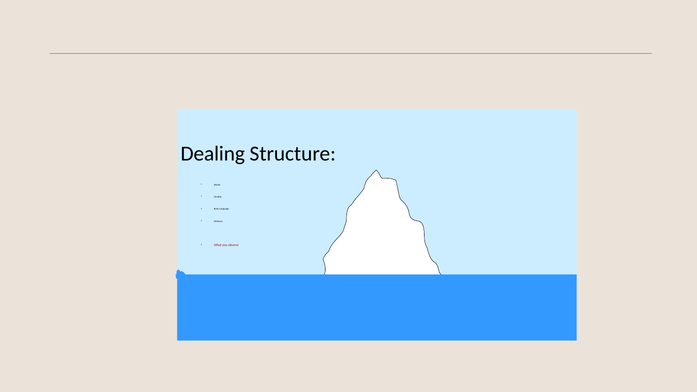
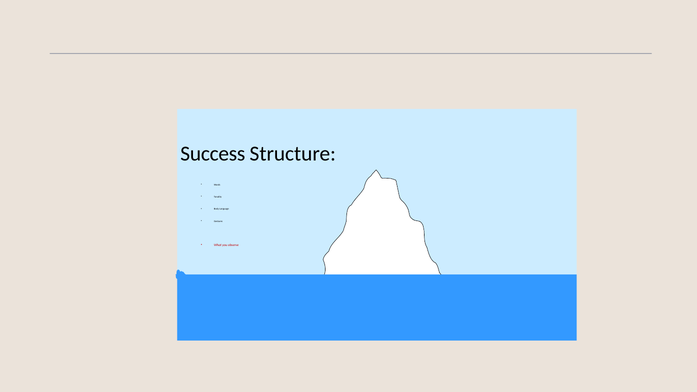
Dealing: Dealing -> Success (213, 154)
